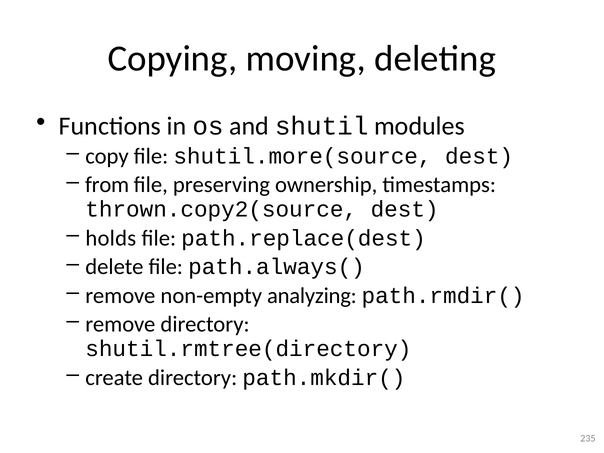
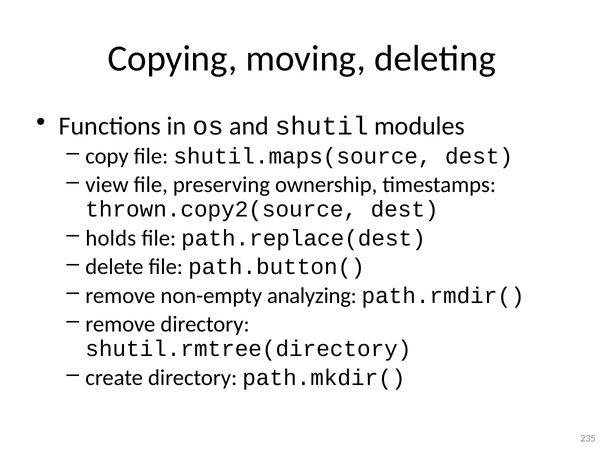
shutil.more(source: shutil.more(source -> shutil.maps(source (302, 156)
from: from -> view (107, 185)
path.always(: path.always( -> path.button( (277, 267)
